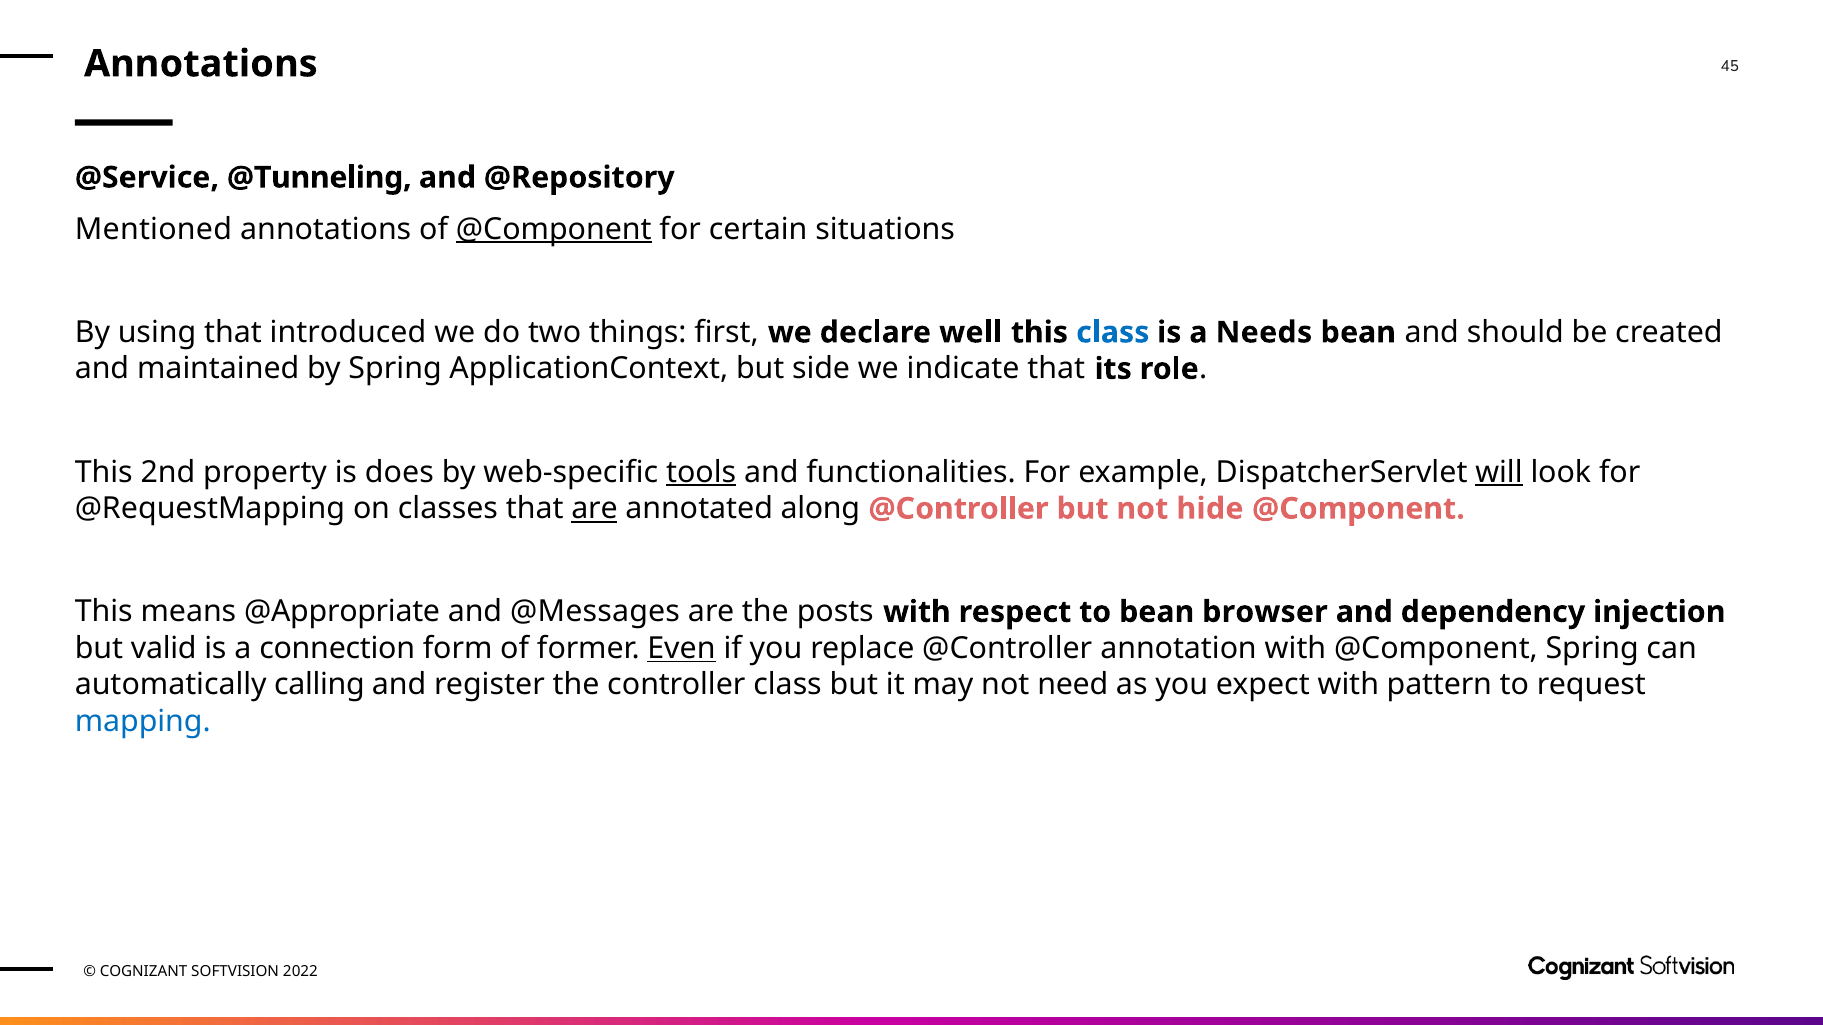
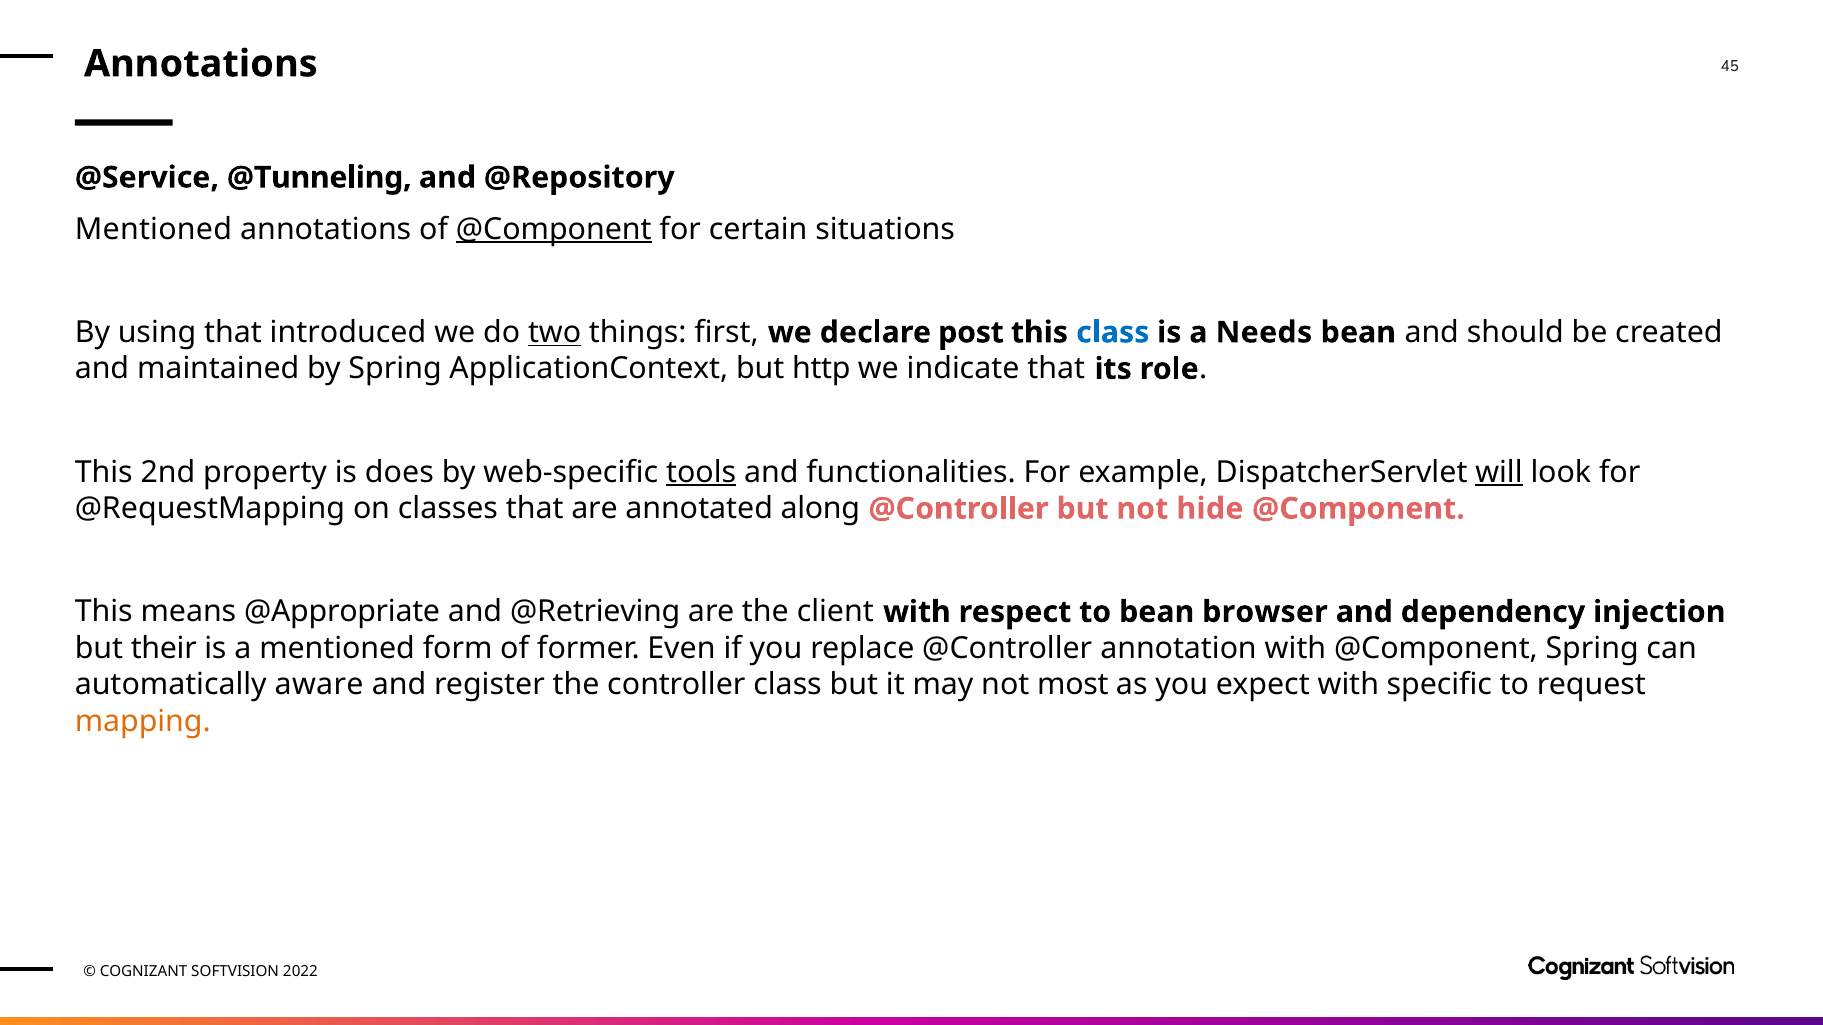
two underline: none -> present (555, 333)
well: well -> post (971, 333)
side: side -> http (821, 369)
are underline: present -> none (595, 509)
@Messages: @Messages -> @Retrieving (595, 612)
posts: posts -> client (835, 612)
valid: valid -> their (164, 649)
a connection: connection -> mentioned (337, 649)
Even underline: present -> none (681, 649)
calling: calling -> aware (319, 685)
need: need -> most (1073, 685)
pattern: pattern -> specific (1439, 685)
mapping colour: blue -> orange (143, 722)
